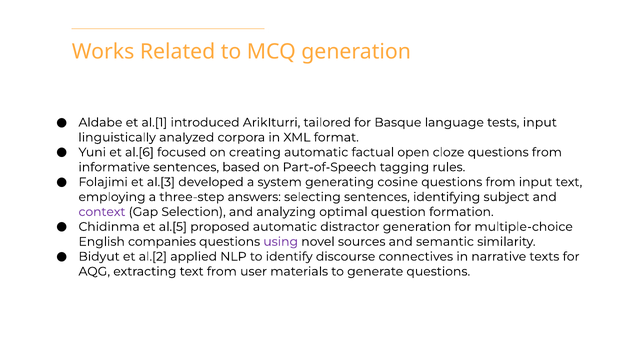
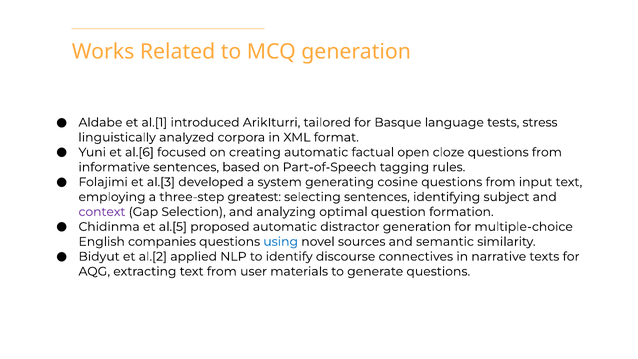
tests input: input -> stress (540, 122)
answers: answers -> greatest (254, 197)
using colour: purple -> blue (281, 242)
